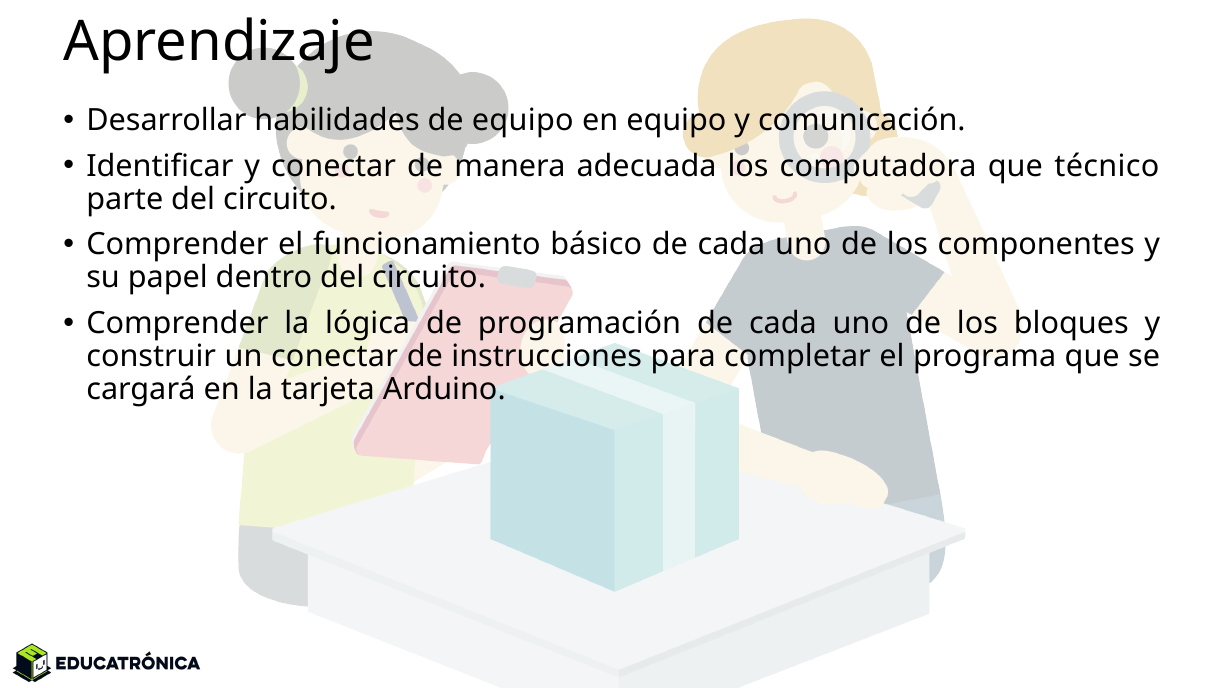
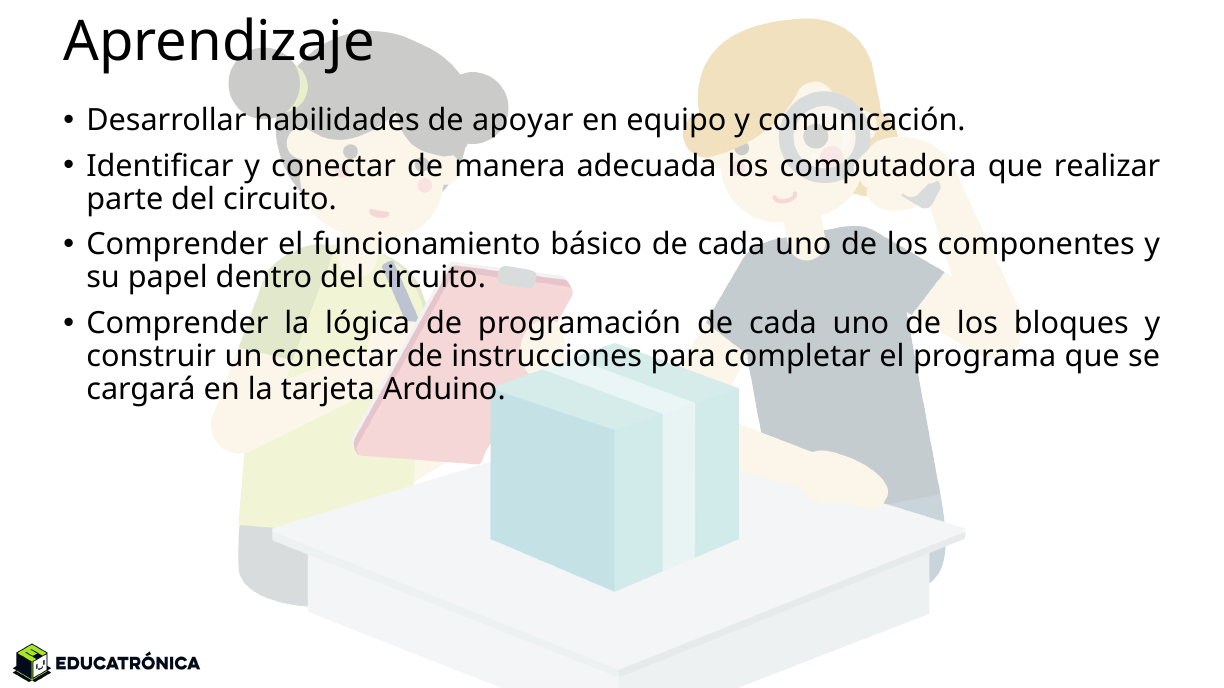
de equipo: equipo -> apoyar (523, 120)
técnico: técnico -> realizar (1107, 166)
